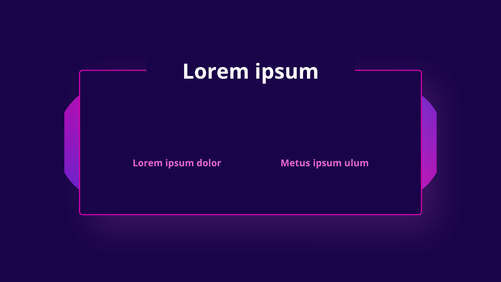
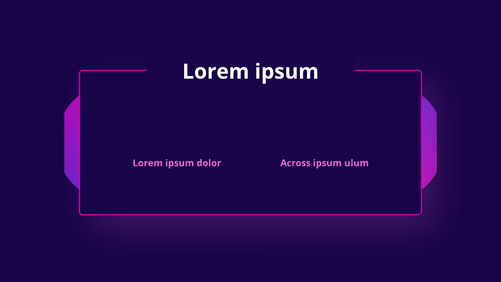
Metus: Metus -> Across (295, 163)
